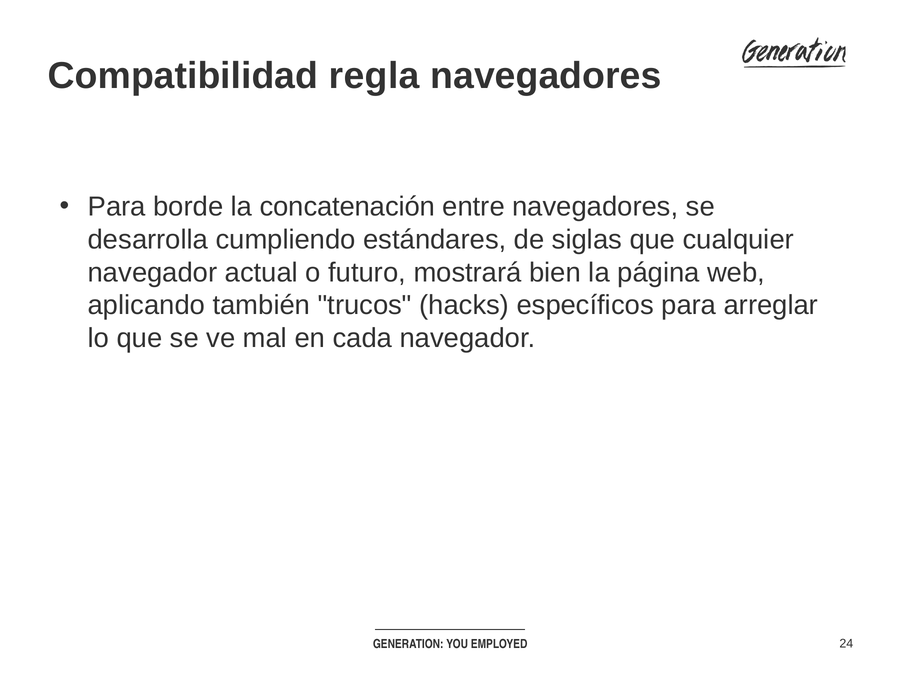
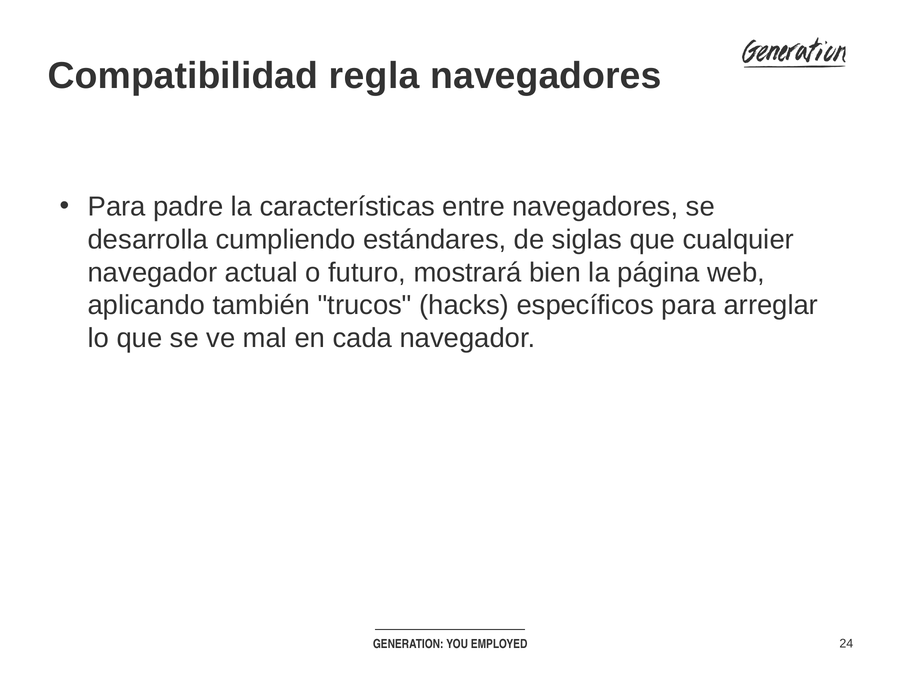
borde: borde -> padre (188, 207)
concatenación: concatenación -> características (347, 207)
